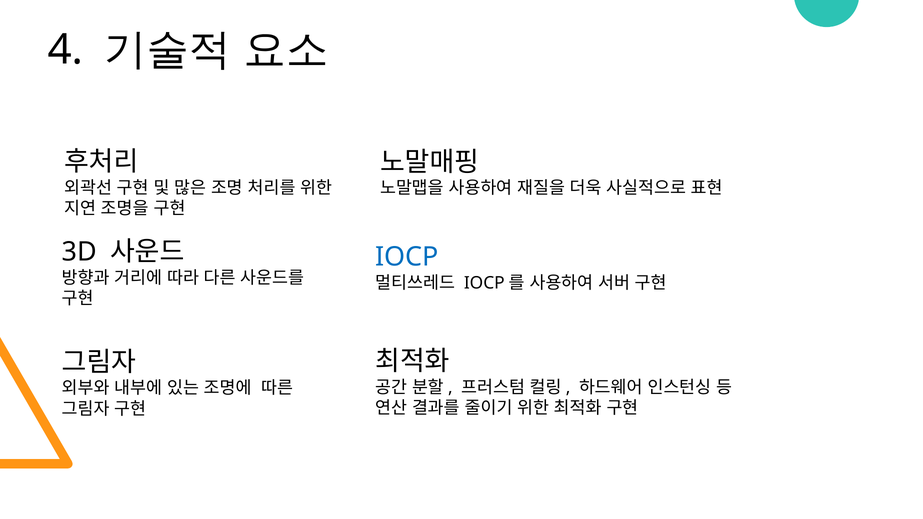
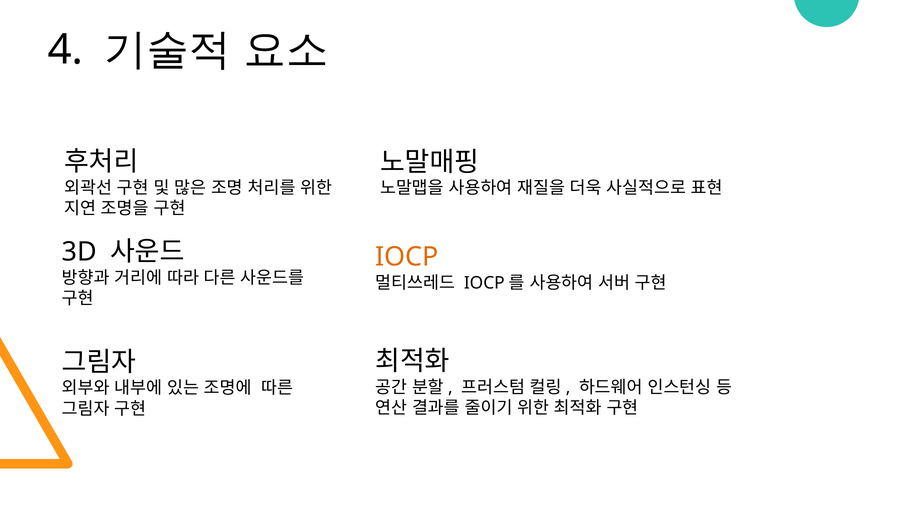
IOCP colour: blue -> orange (407, 257)
